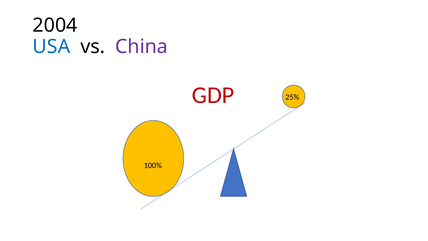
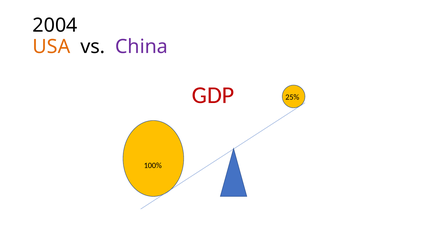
USA colour: blue -> orange (51, 47)
